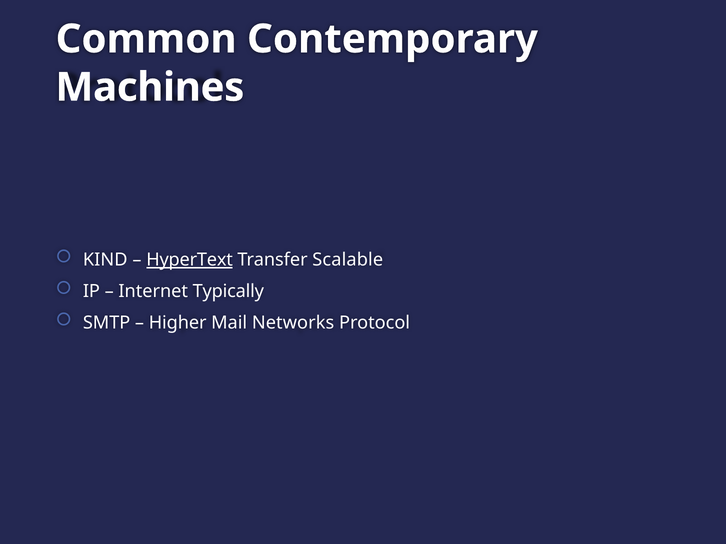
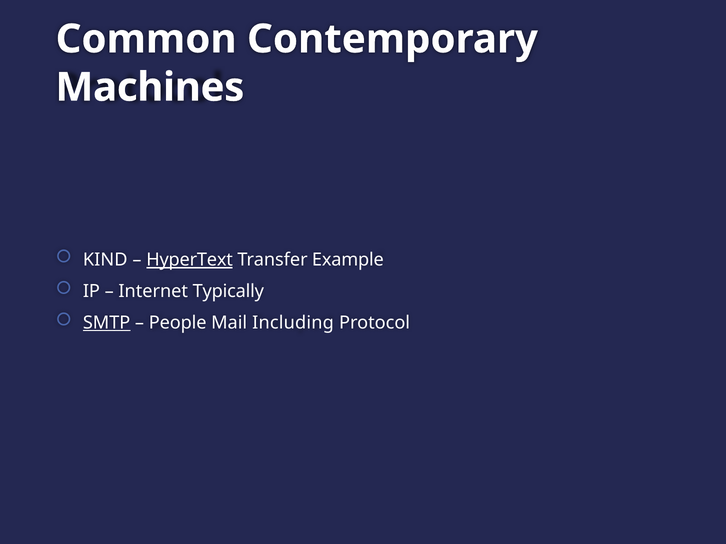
Scalable: Scalable -> Example (348, 260)
SMTP underline: none -> present (107, 323)
Higher: Higher -> People (178, 323)
Networks: Networks -> Including (293, 323)
